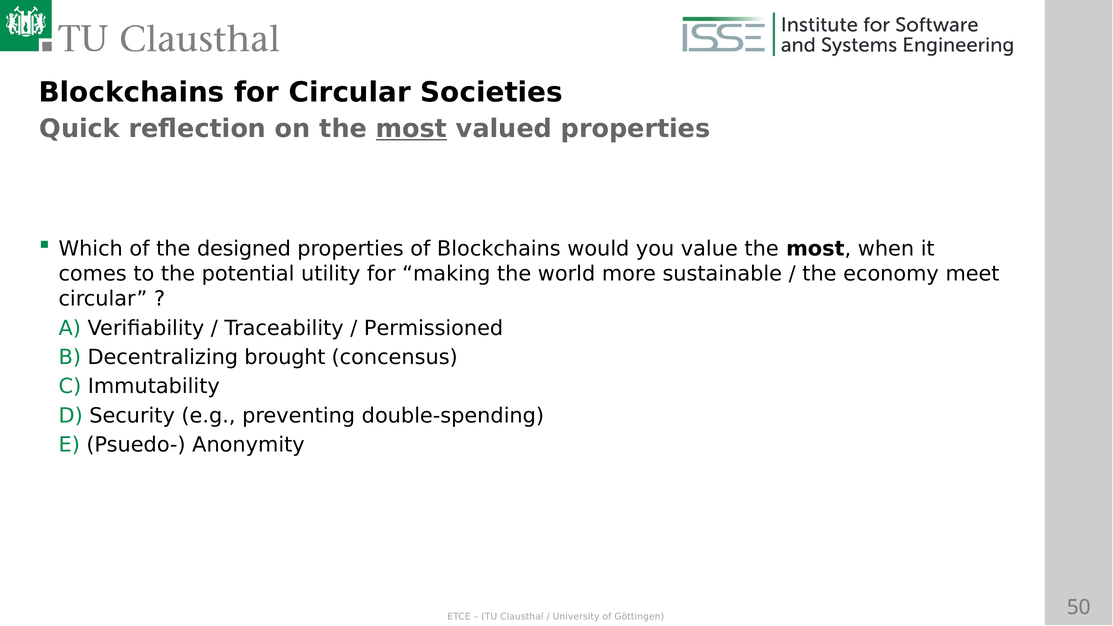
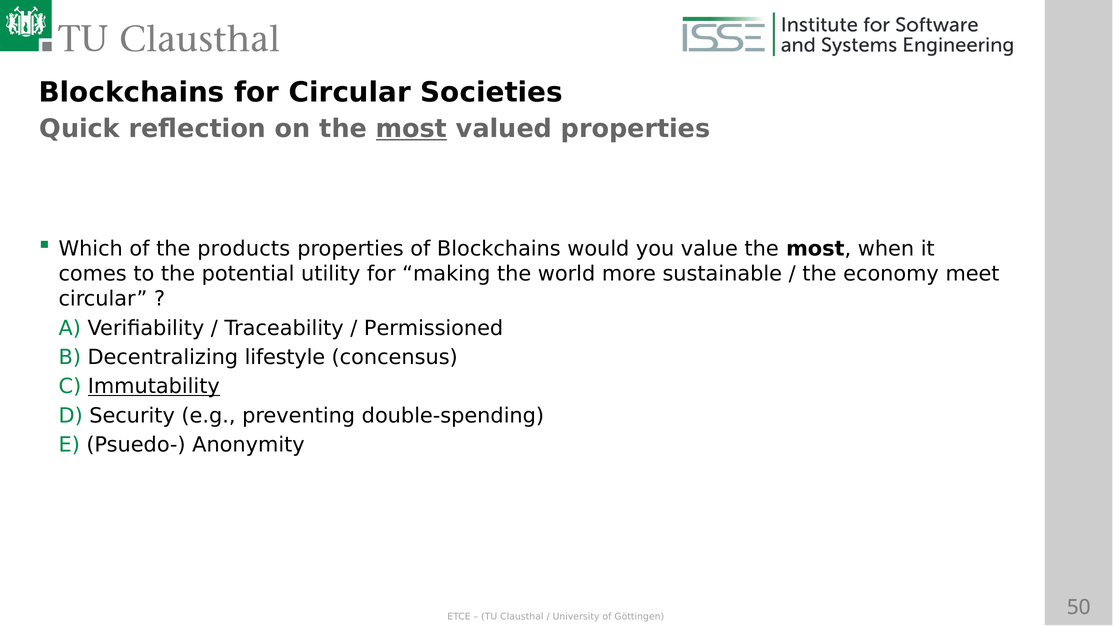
designed: designed -> products (244, 249)
brought: brought -> lifestyle (285, 357)
Immutability underline: none -> present (154, 387)
